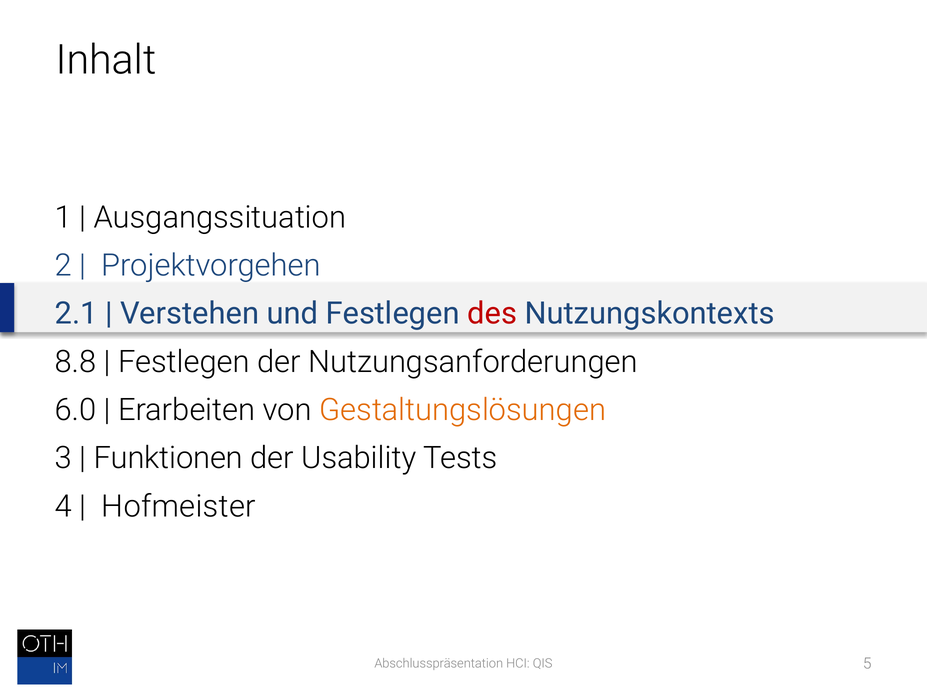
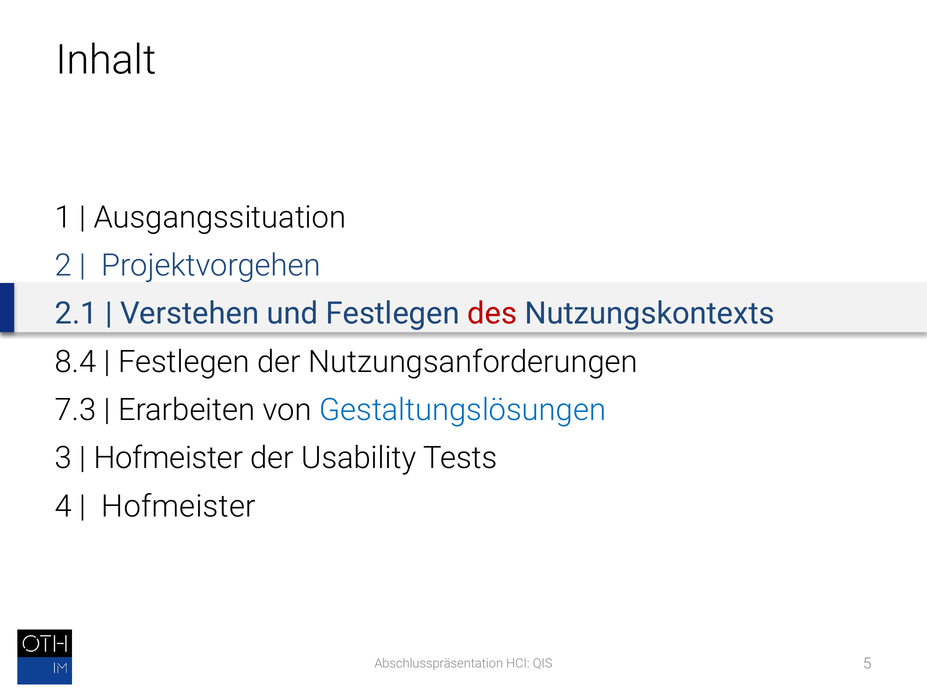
8.8: 8.8 -> 8.4 (75, 362)
6.0: 6.0 -> 7.3 (75, 410)
Gestaltungslösungen colour: orange -> blue (463, 410)
Funktionen: Funktionen -> Hofmeister (168, 458)
